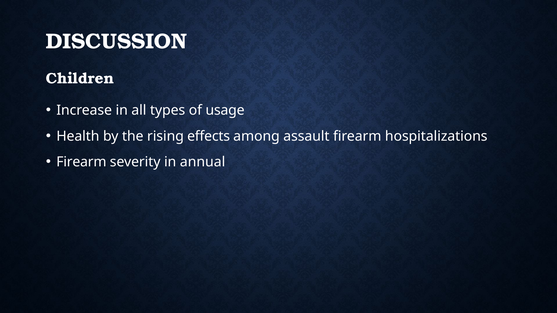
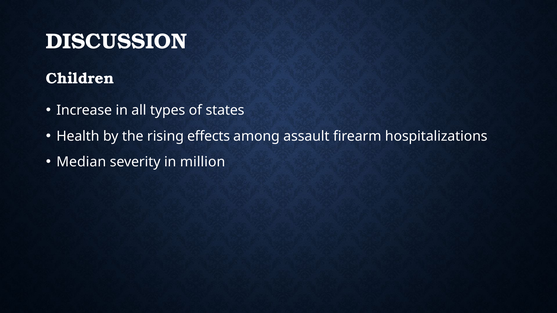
usage: usage -> states (225, 111)
Firearm: Firearm -> Median (81, 162)
annual: annual -> million (203, 162)
